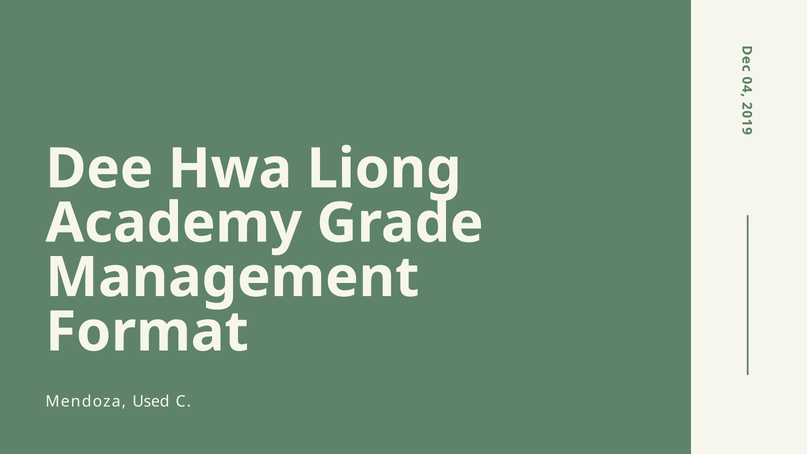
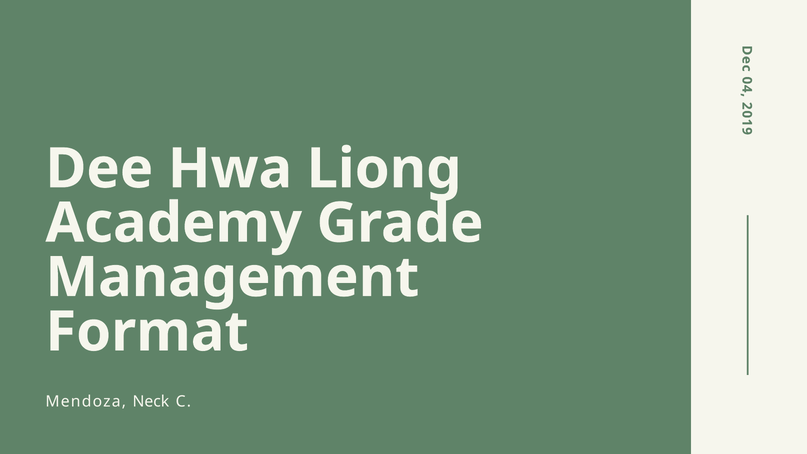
Used: Used -> Neck (151, 402)
